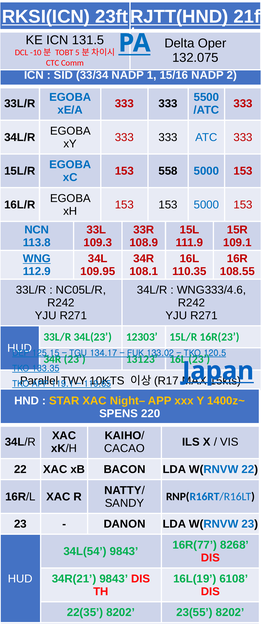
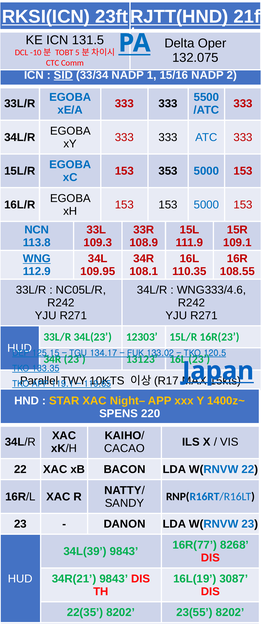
SID underline: none -> present (63, 75)
558: 558 -> 353 (168, 171)
34L(54: 34L(54 -> 34L(39 (85, 552)
6108: 6108 -> 3087 (234, 579)
